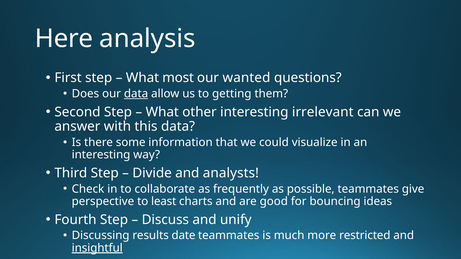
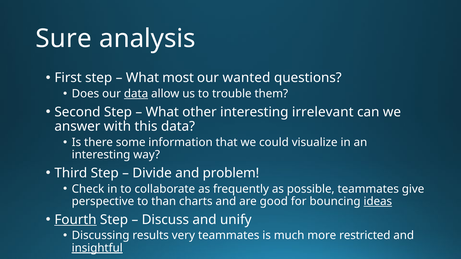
Here: Here -> Sure (64, 39)
getting: getting -> trouble (232, 94)
analysts: analysts -> problem (231, 173)
least: least -> than (164, 202)
ideas underline: none -> present (378, 202)
Fourth underline: none -> present (75, 220)
date: date -> very (183, 236)
